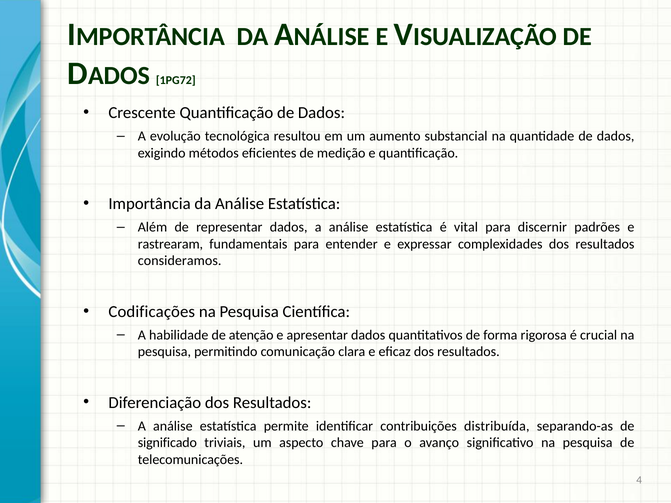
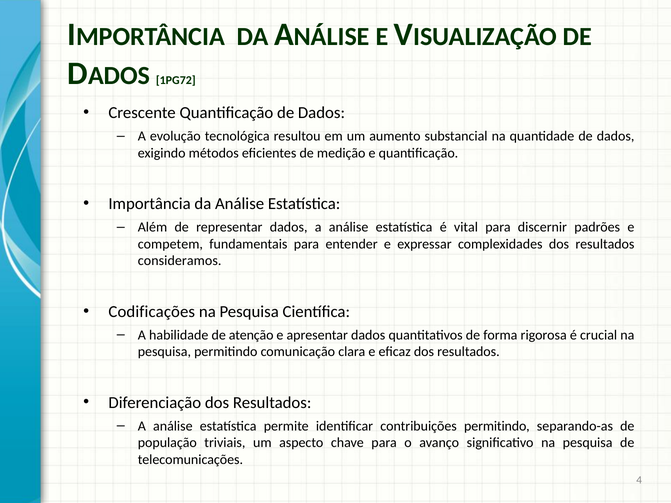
rastrearam: rastrearam -> competem (170, 244)
contribuições distribuída: distribuída -> permitindo (497, 426)
significado: significado -> população (167, 443)
